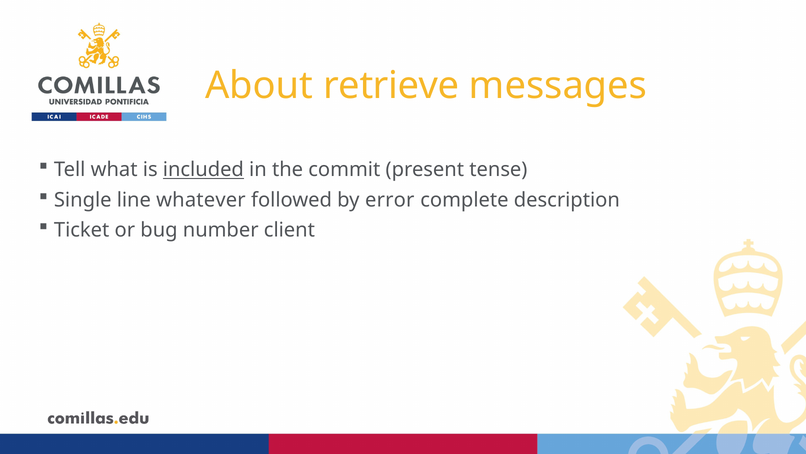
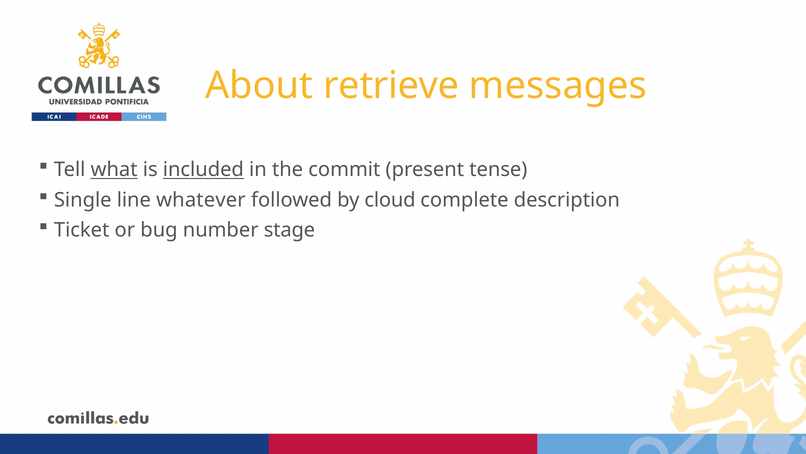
what underline: none -> present (114, 170)
error: error -> cloud (390, 200)
client: client -> stage (289, 230)
